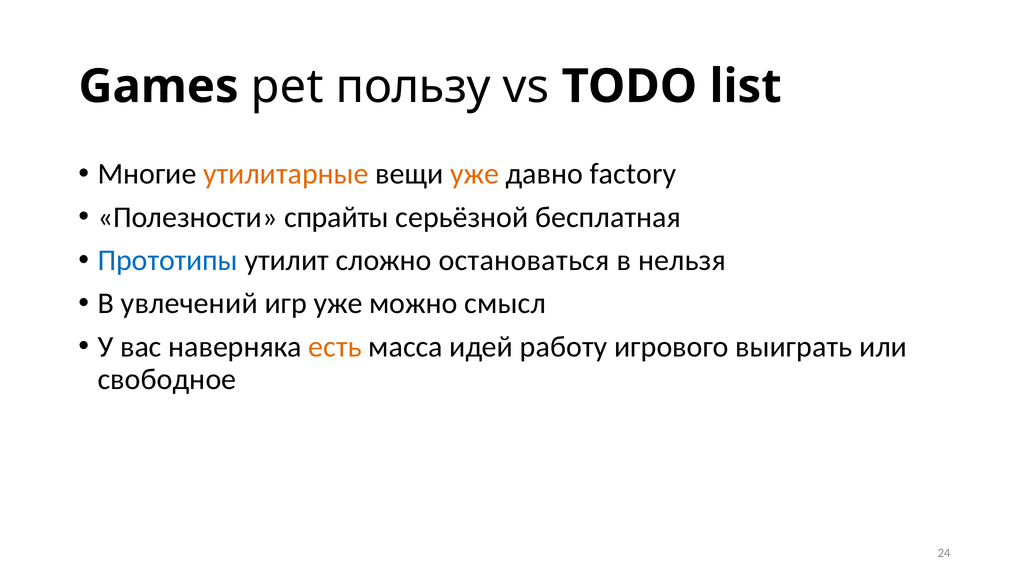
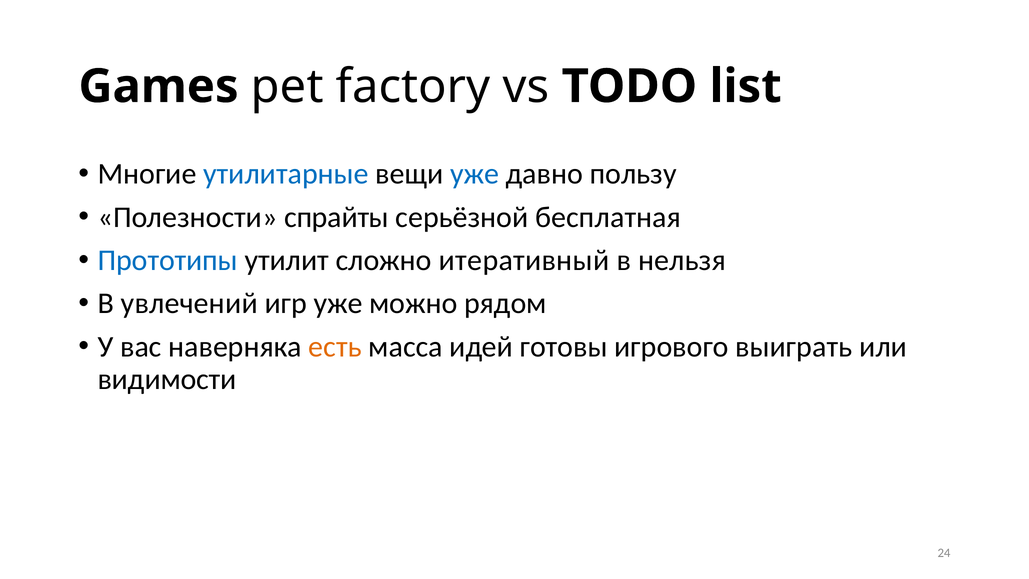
пользу: пользу -> factory (413, 86)
утилитарные colour: orange -> blue (286, 174)
уже colour: orange -> blue (475, 174)
factory: factory -> пользу (633, 174)
остановаться: остановаться -> итеративный (524, 260)
смысл: смысл -> рядом (505, 303)
работу: работу -> готовы (564, 347)
свободное: свободное -> видимости (167, 379)
